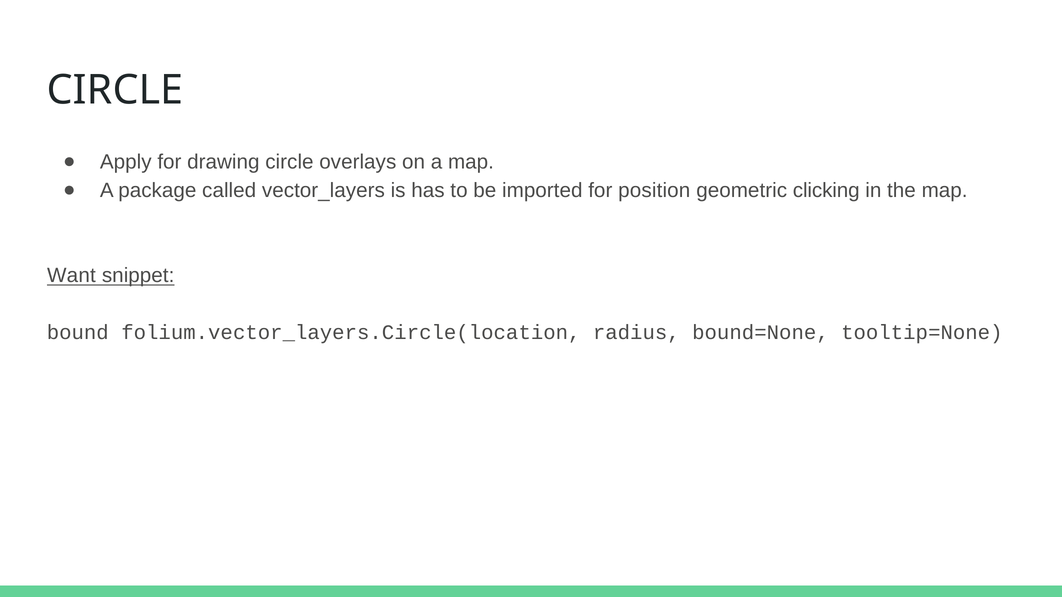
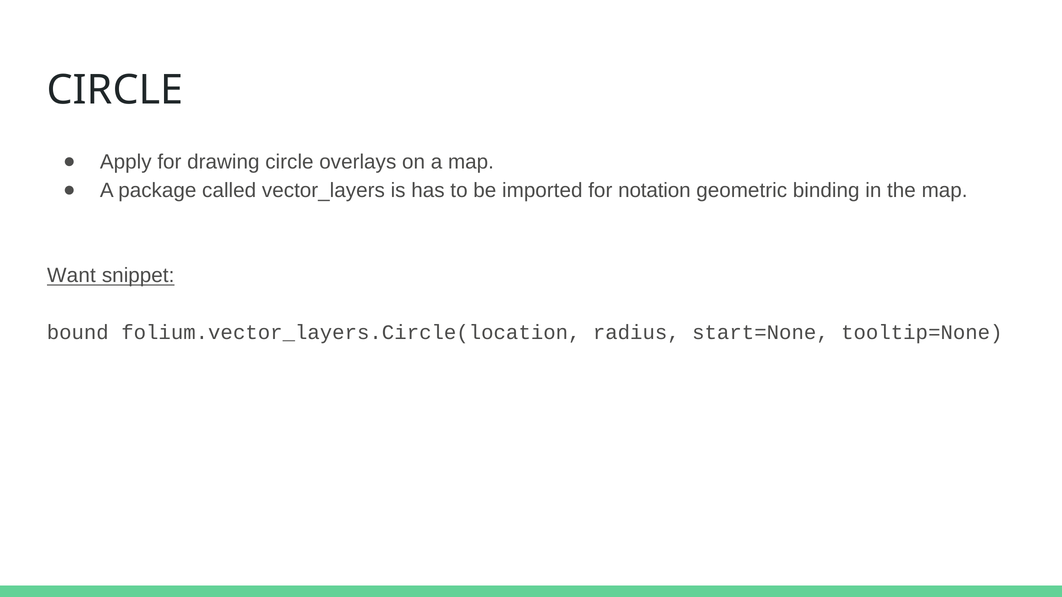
position: position -> notation (654, 190)
clicking: clicking -> binding (826, 190)
bound=None: bound=None -> start=None (760, 333)
